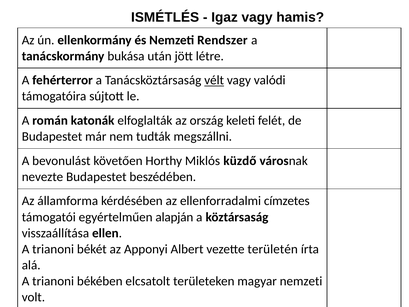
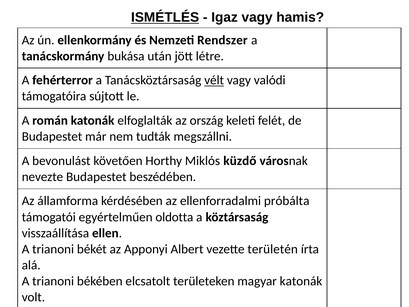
ISMÉTLÉS underline: none -> present (165, 17)
címzetes: címzetes -> próbálta (287, 201)
alapján: alapján -> oldotta (174, 217)
magyar nemzeti: nemzeti -> katonák (301, 281)
